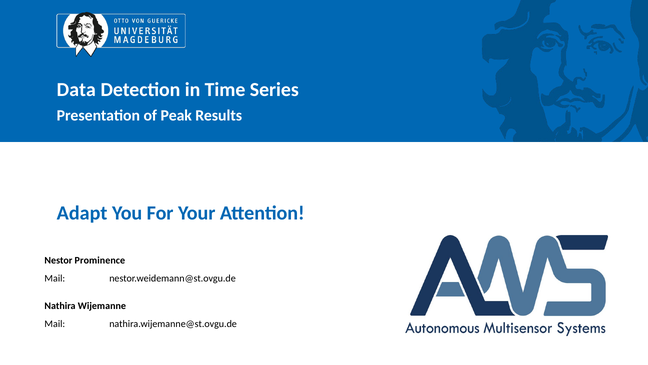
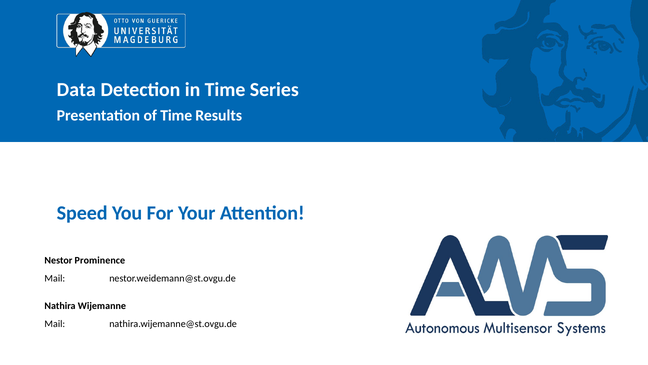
of Peak: Peak -> Time (176, 116)
Adapt: Adapt -> Speed (82, 213)
